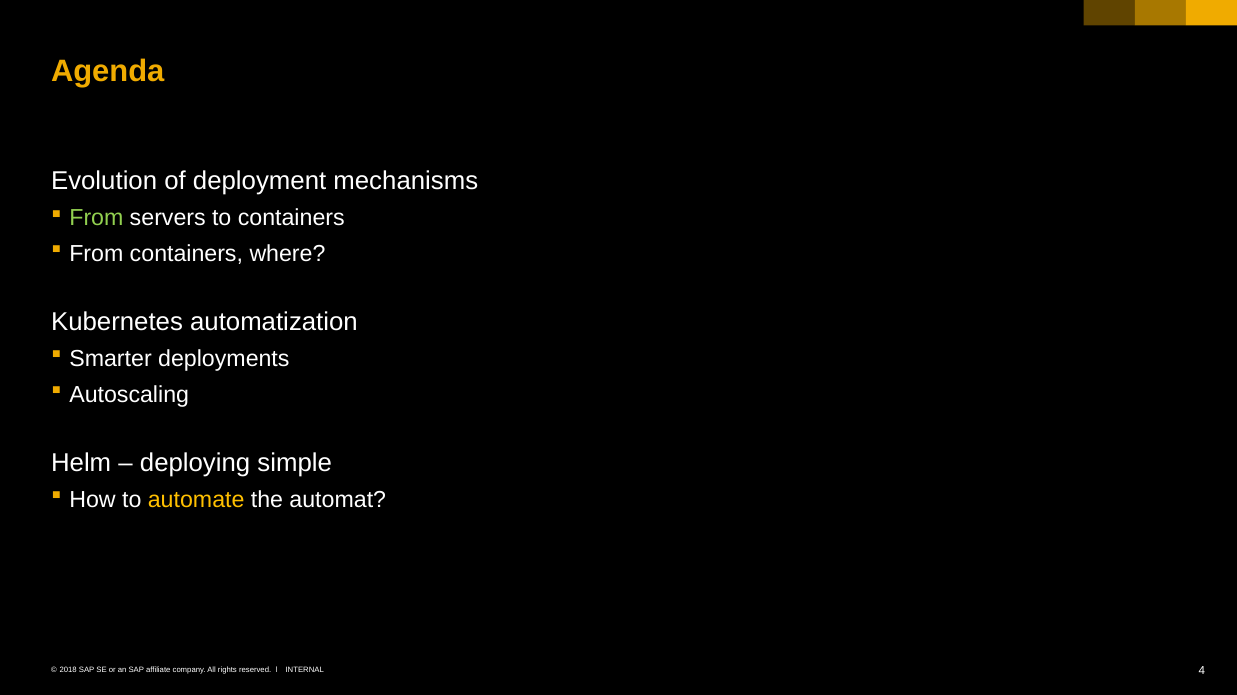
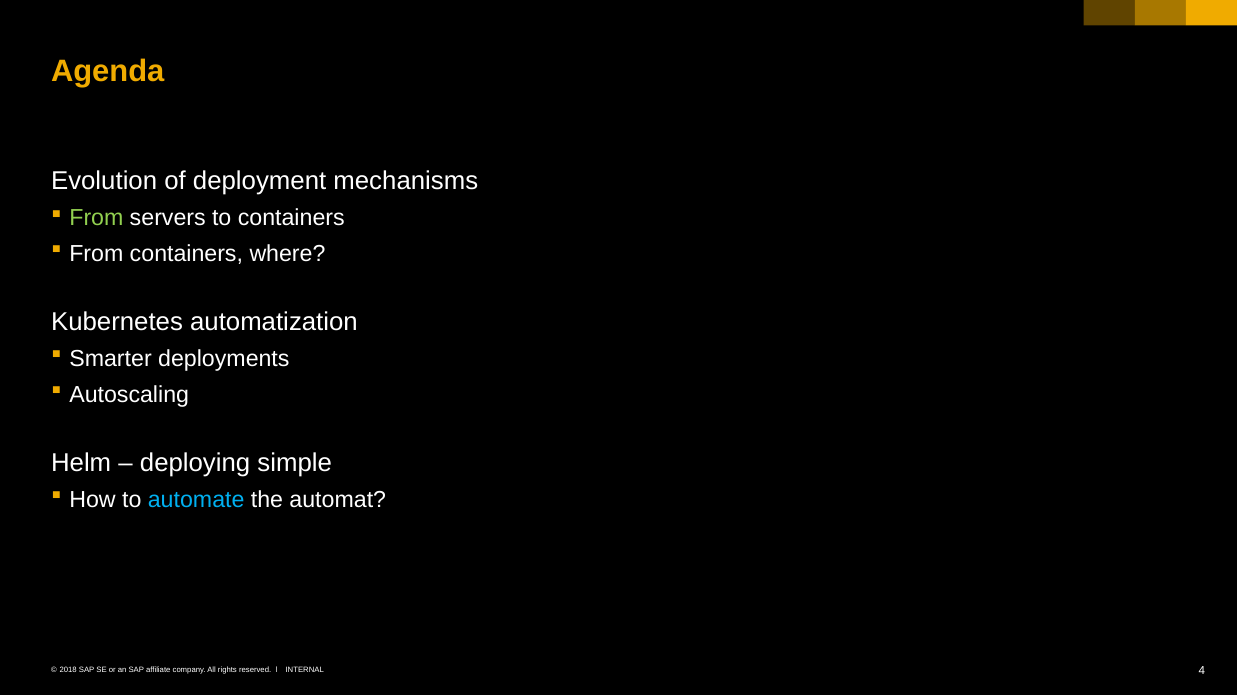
automate colour: yellow -> light blue (196, 500)
